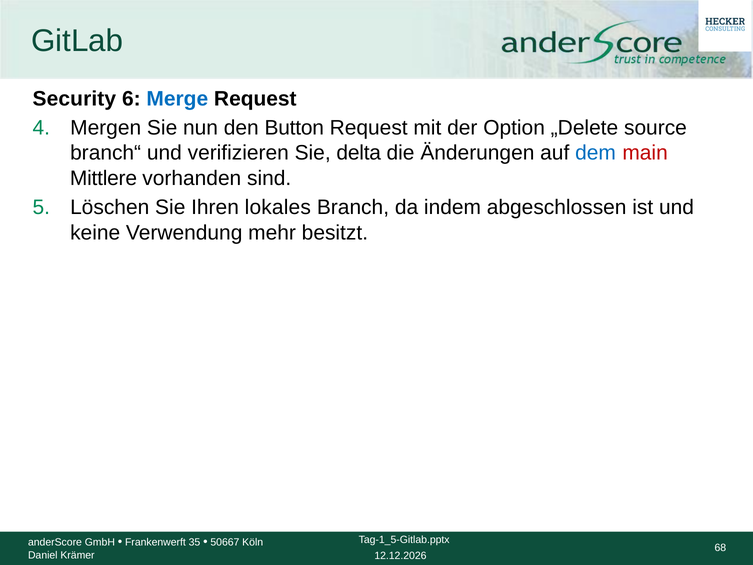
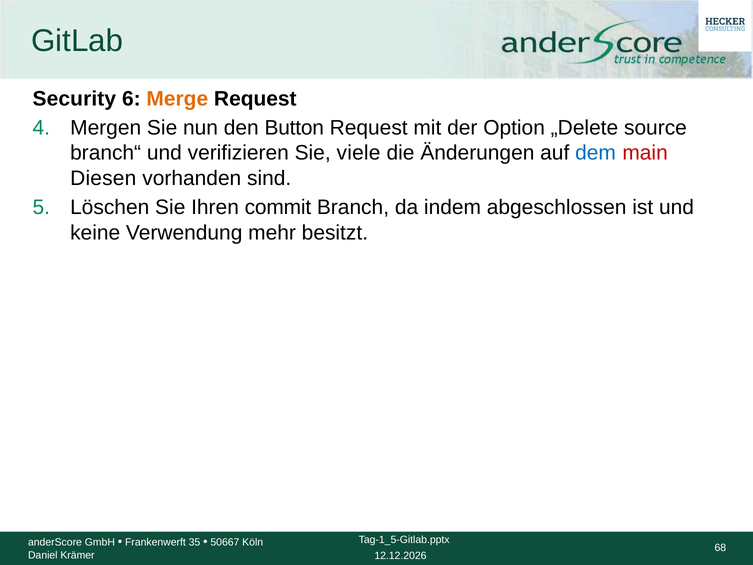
Merge colour: blue -> orange (177, 99)
delta: delta -> viele (359, 153)
Mittlere: Mittlere -> Diesen (103, 178)
lokales: lokales -> commit (278, 207)
